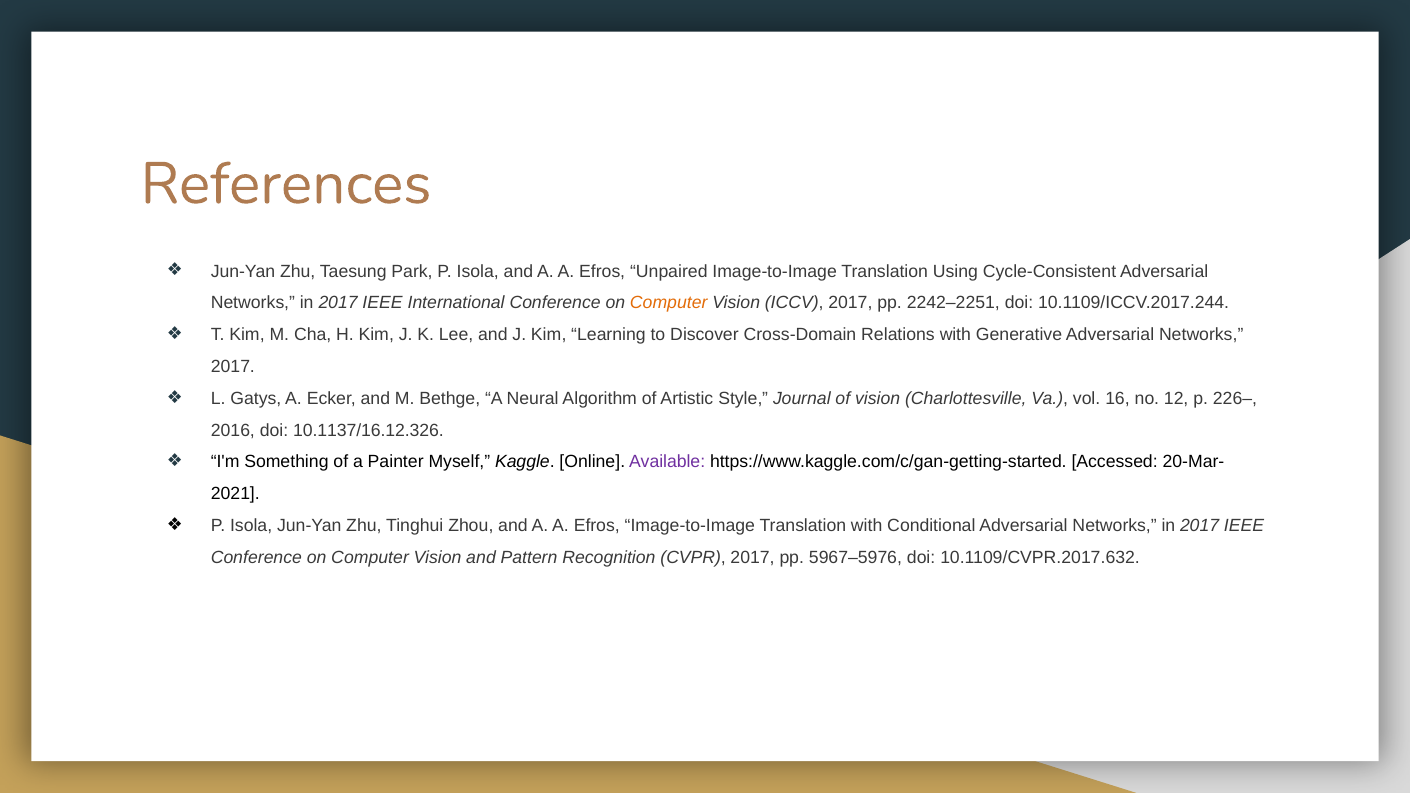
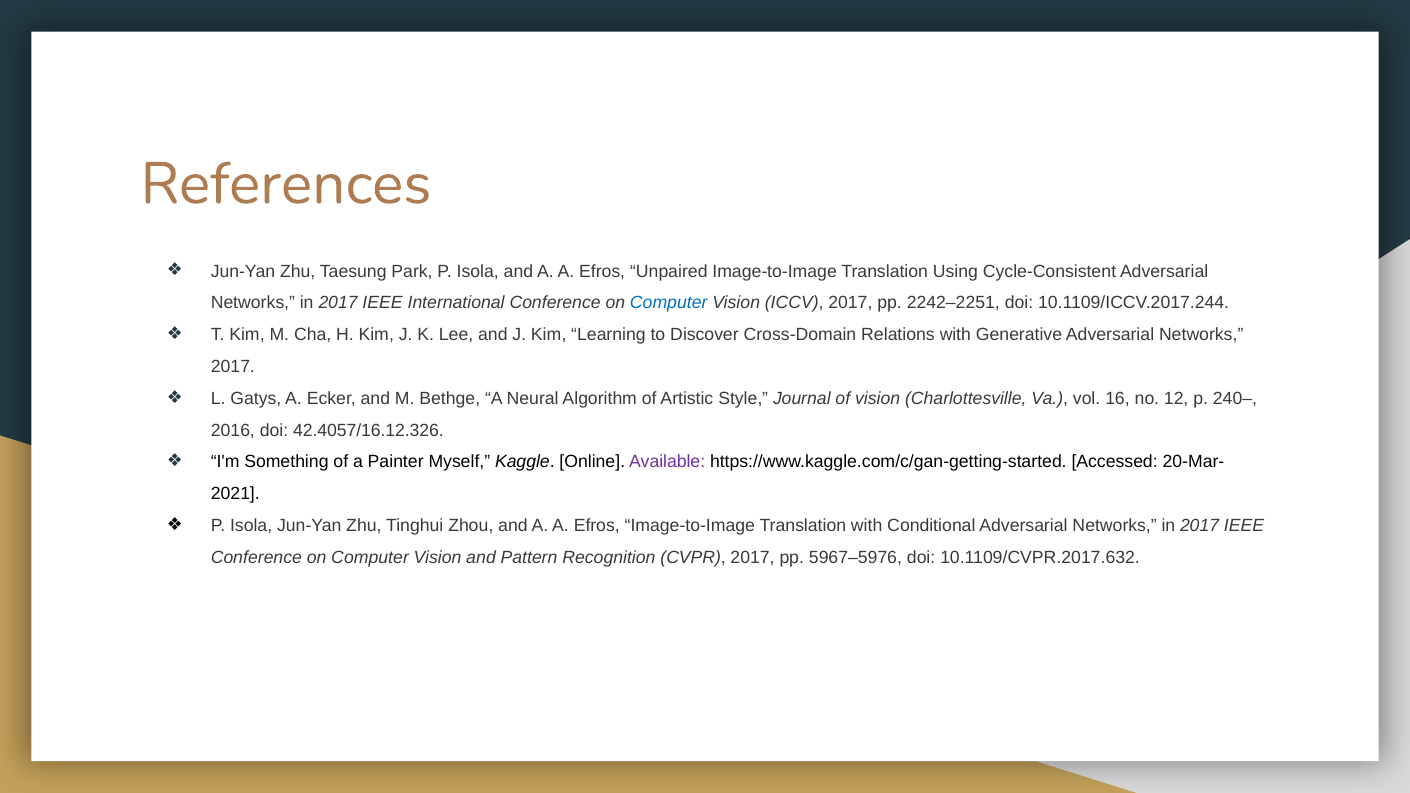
Computer colour: orange -> blue (669, 303)
226–: 226– -> 240– (1235, 399)
10.1137/16.12.326: 10.1137/16.12.326 -> 42.4057/16.12.326 (368, 430)
